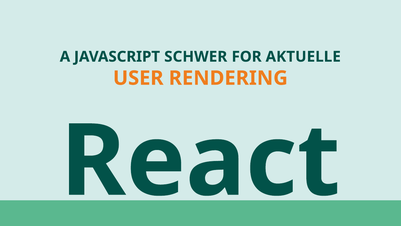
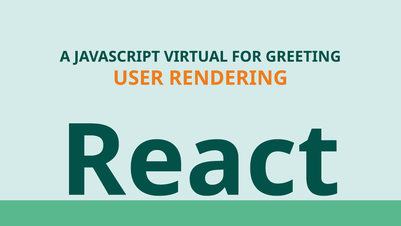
SCHWER: SCHWER -> VIRTUAL (196, 57)
AKTUELLE: AKTUELLE -> GREETING (303, 57)
